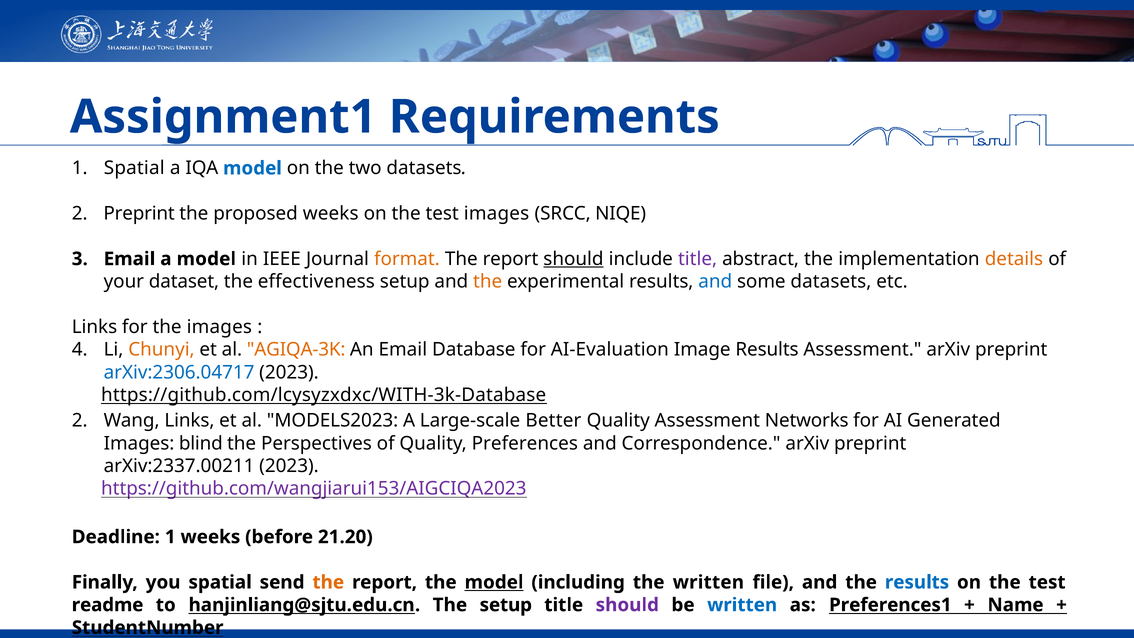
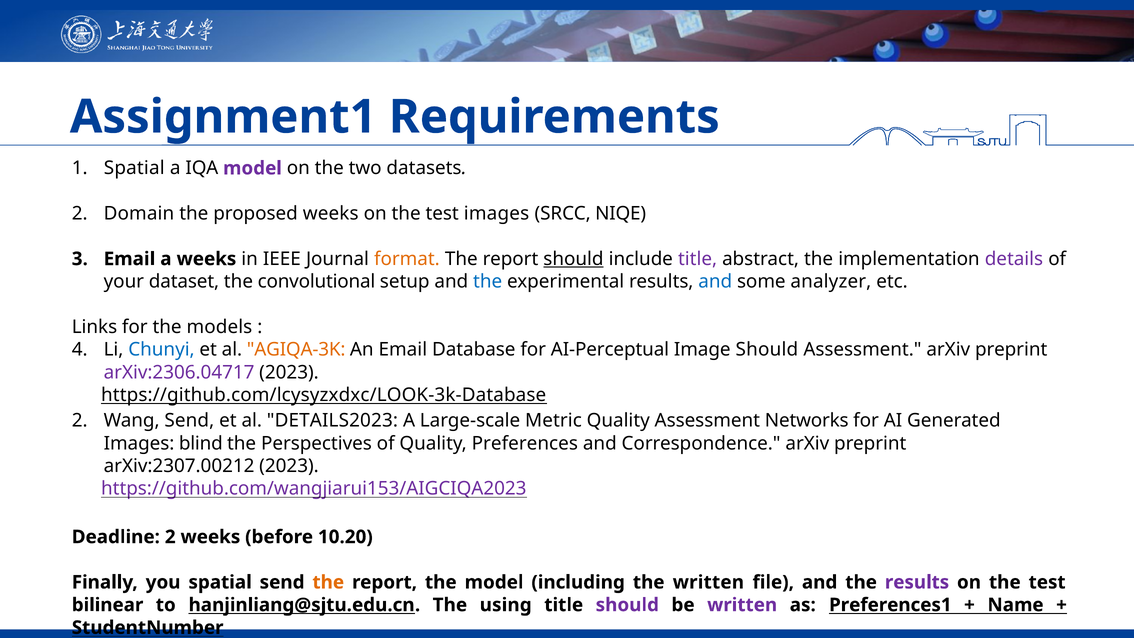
model colour: blue -> purple (252, 168)
Preprint: Preprint -> Domain (139, 214)
a model: model -> weeks (206, 259)
details colour: orange -> purple (1014, 259)
effectiveness: effectiveness -> convolutional (317, 282)
the colour: orange -> blue (488, 282)
some datasets: datasets -> analyzer (831, 282)
the images: images -> models (219, 327)
Chunyi colour: orange -> blue (161, 350)
AI-Evaluation: AI-Evaluation -> AI-Perceptual (610, 350)
Image Results: Results -> Should (767, 350)
arXiv:2306.04717 colour: blue -> purple (179, 372)
https://github.com/lcysyzxdxc/WITH-3k-Database: https://github.com/lcysyzxdxc/WITH-3k-Database -> https://github.com/lcysyzxdxc/LOOK-3k-Database (324, 395)
Wang Links: Links -> Send (189, 421)
MODELS2023: MODELS2023 -> DETAILS2023 (332, 421)
Better: Better -> Metric (553, 421)
arXiv:2337.00211: arXiv:2337.00211 -> arXiv:2307.00212 (179, 466)
Deadline 1: 1 -> 2 (170, 537)
21.20: 21.20 -> 10.20 (345, 537)
model underline: present -> none (494, 582)
results colour: blue -> purple (917, 582)
readme: readme -> bilinear (108, 605)
The setup: setup -> using (506, 605)
written colour: blue -> purple (742, 605)
